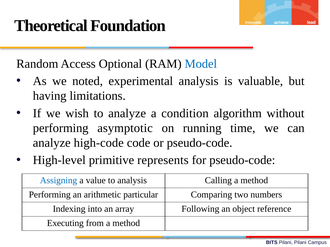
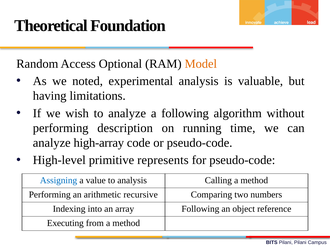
Model colour: blue -> orange (201, 64)
a condition: condition -> following (185, 113)
asymptotic: asymptotic -> description (125, 128)
high-code: high-code -> high-array (99, 143)
particular: particular -> recursive (141, 195)
